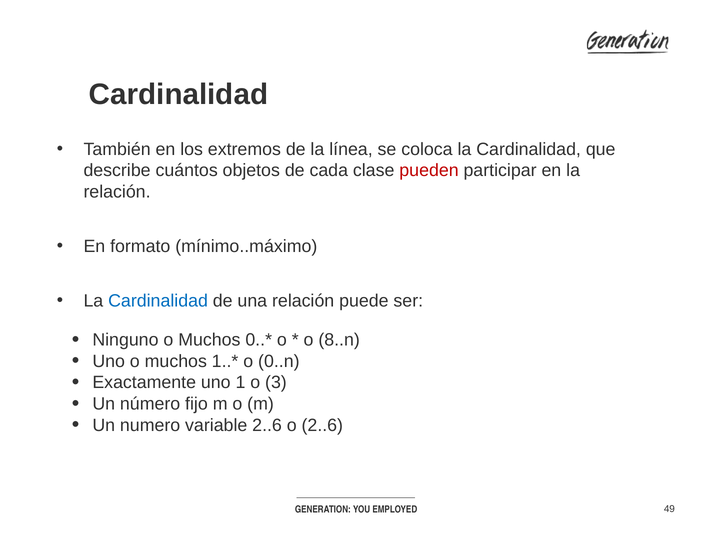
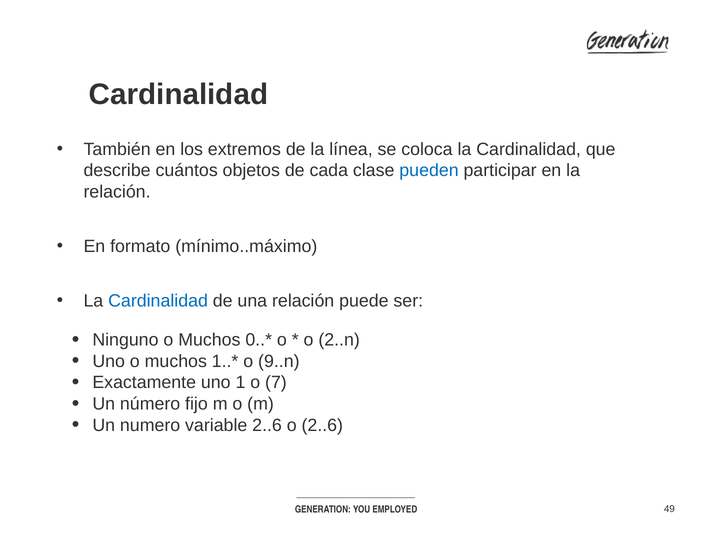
pueden colour: red -> blue (429, 171)
8..n: 8..n -> 2..n (339, 340)
0..n: 0..n -> 9..n (279, 361)
3: 3 -> 7 (276, 383)
